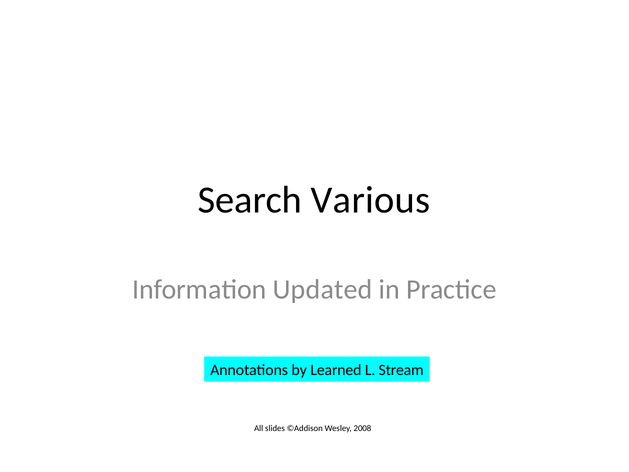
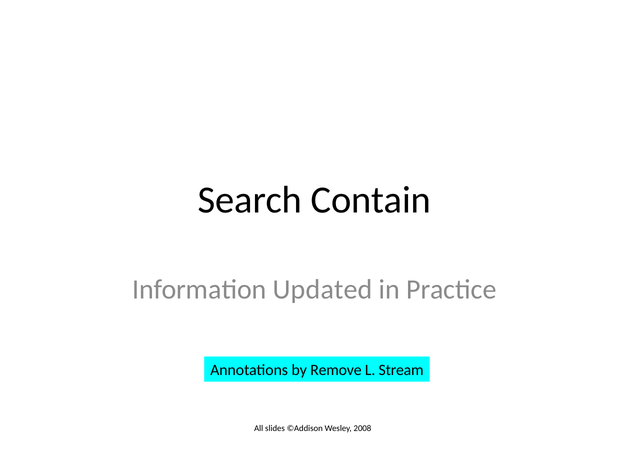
Various: Various -> Contain (371, 200)
Learned: Learned -> Remove (336, 370)
